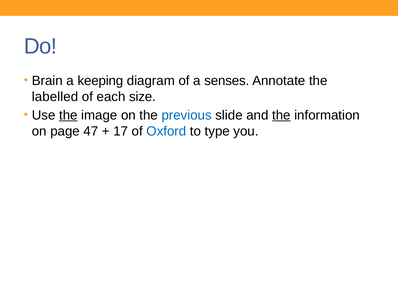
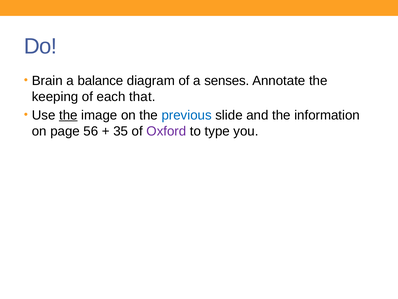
keeping: keeping -> balance (100, 81)
labelled: labelled -> keeping (55, 96)
size: size -> that (142, 96)
the underline: present -> none (281, 115)
47: 47 -> 56 (91, 131)
17: 17 -> 35 (121, 131)
Oxford colour: blue -> purple (166, 131)
